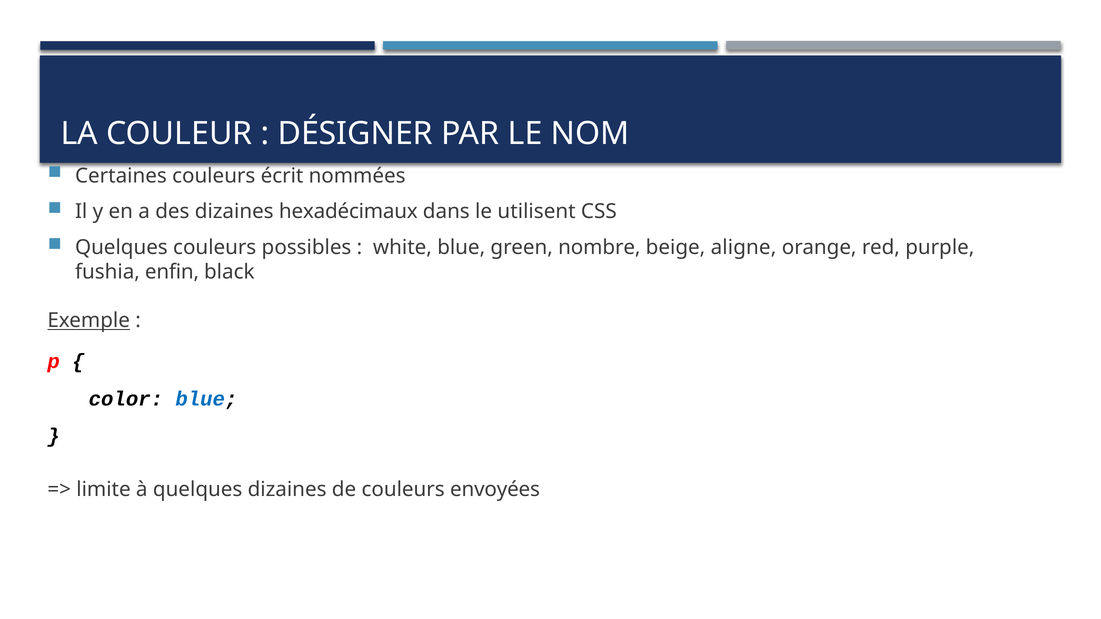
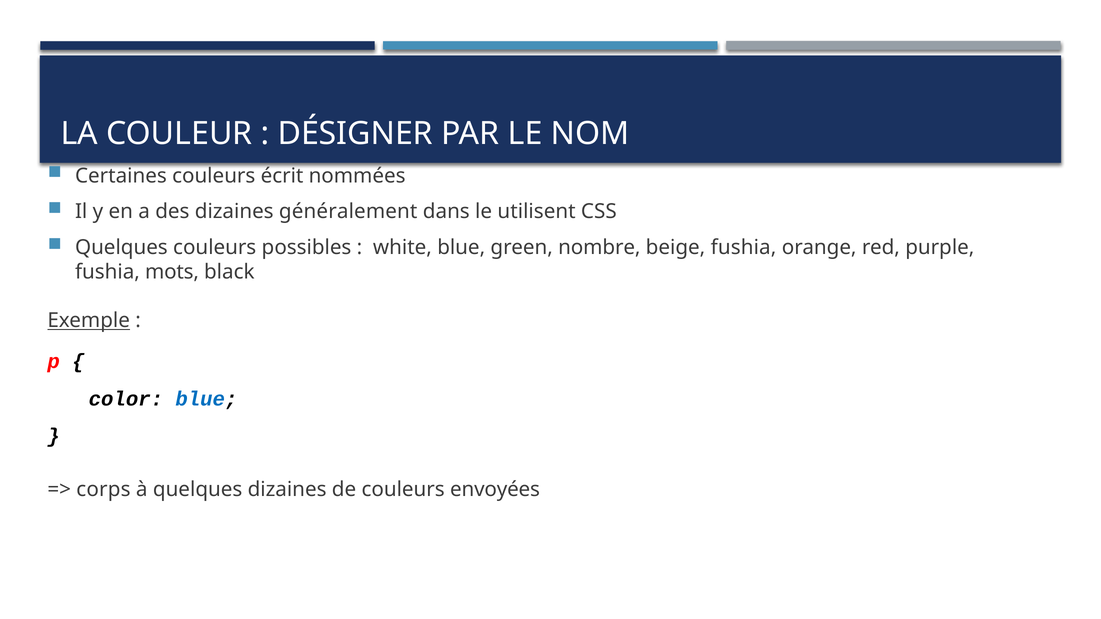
hexadécimaux: hexadécimaux -> généralement (348, 212)
beige aligne: aligne -> fushia (743, 248)
enfin: enfin -> mots (172, 272)
limite: limite -> corps (103, 490)
